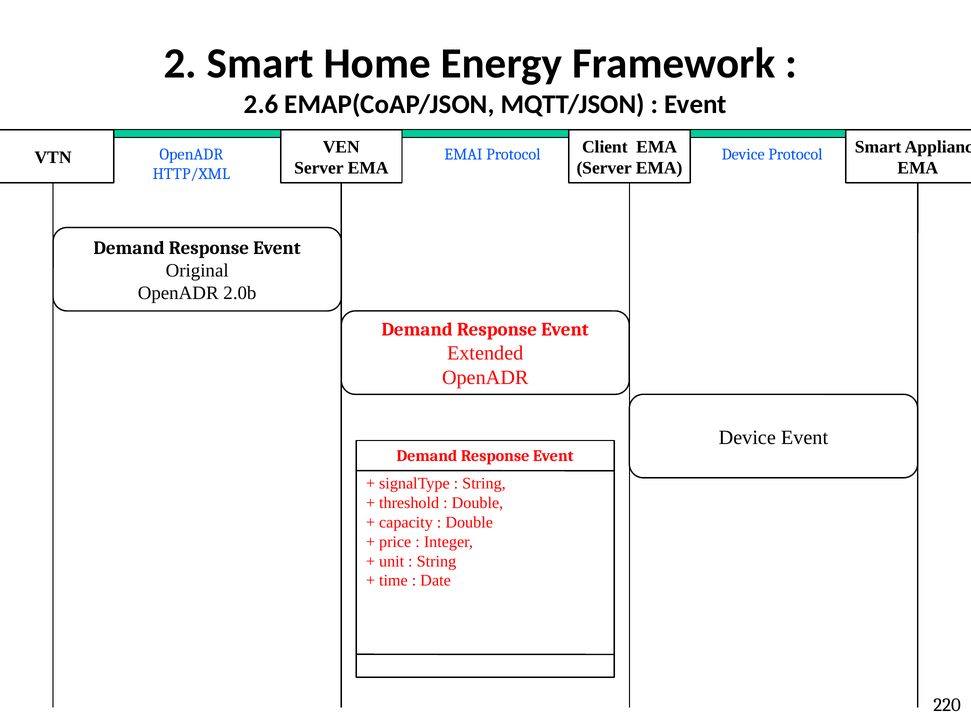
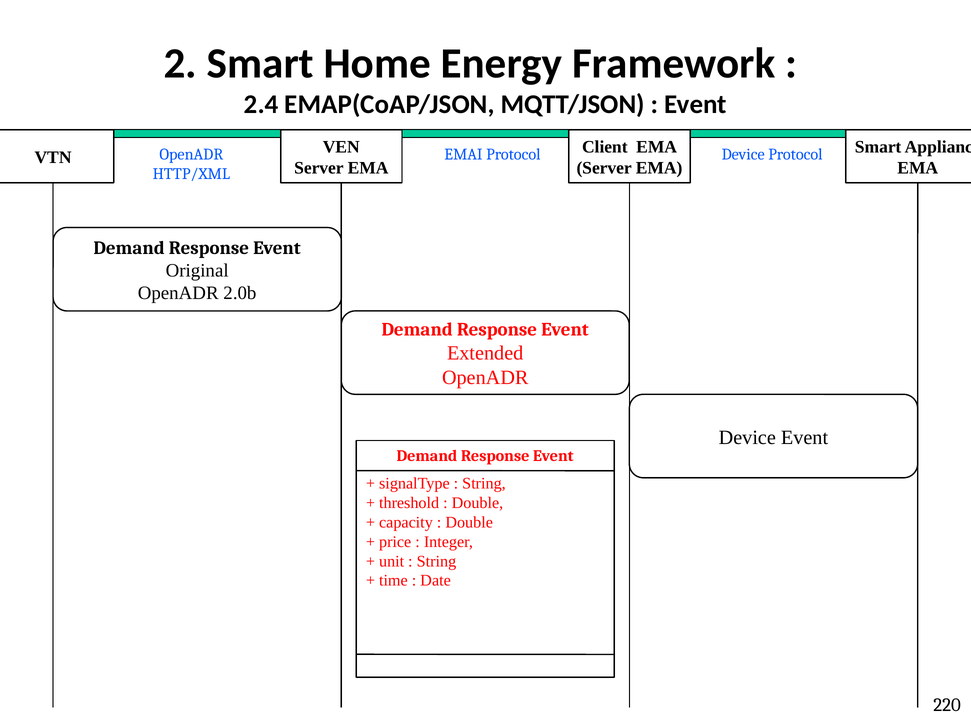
2.6: 2.6 -> 2.4 (261, 105)
